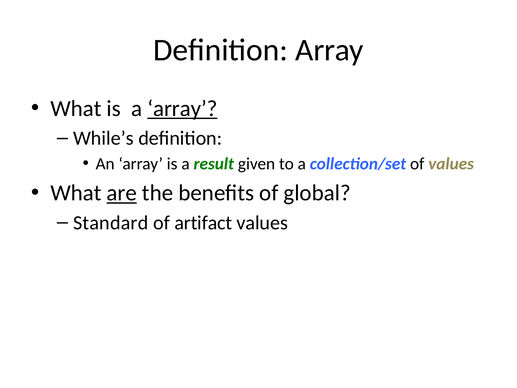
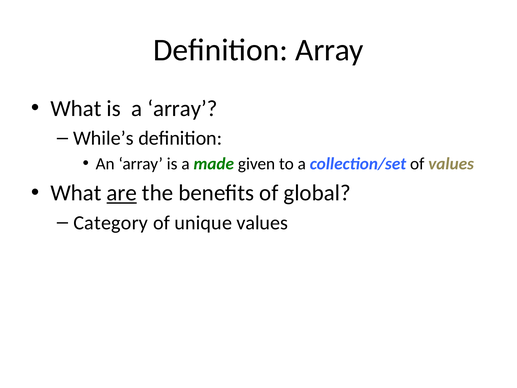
array underline: present -> none (182, 108)
result: result -> made (214, 164)
Standard: Standard -> Category (111, 223)
artifact: artifact -> unique (203, 223)
